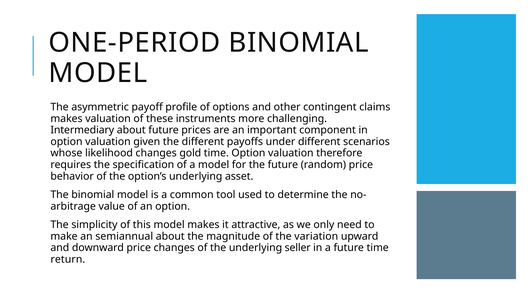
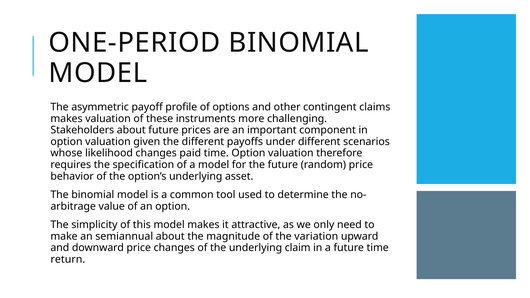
Intermediary: Intermediary -> Stakeholders (82, 130)
gold: gold -> paid (190, 153)
seller: seller -> claim (298, 248)
